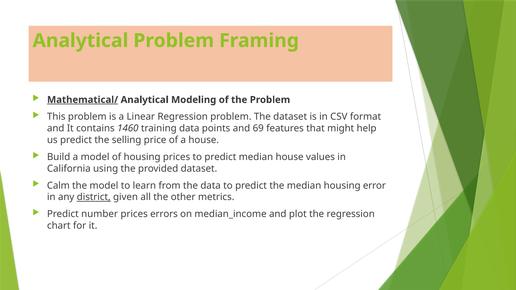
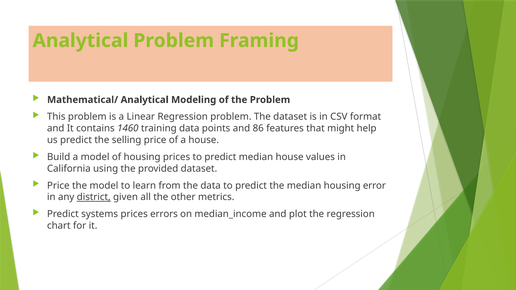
Mathematical/ underline: present -> none (83, 100)
69: 69 -> 86 (258, 128)
Calm: Calm -> Price (58, 186)
number: number -> systems (100, 214)
